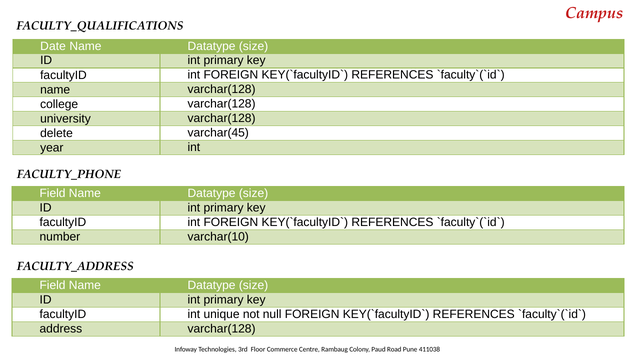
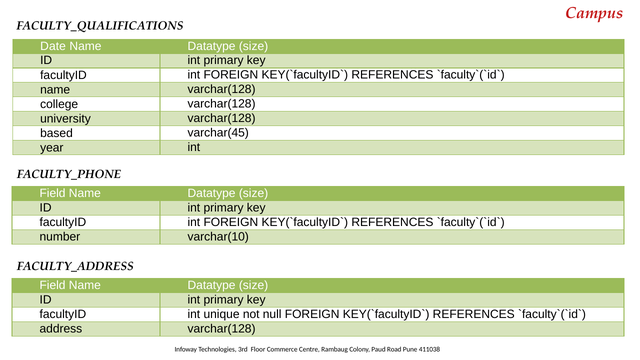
delete: delete -> based (56, 133)
